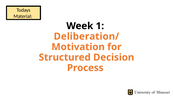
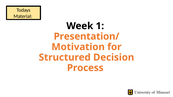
Deliberation/: Deliberation/ -> Presentation/ (87, 37)
